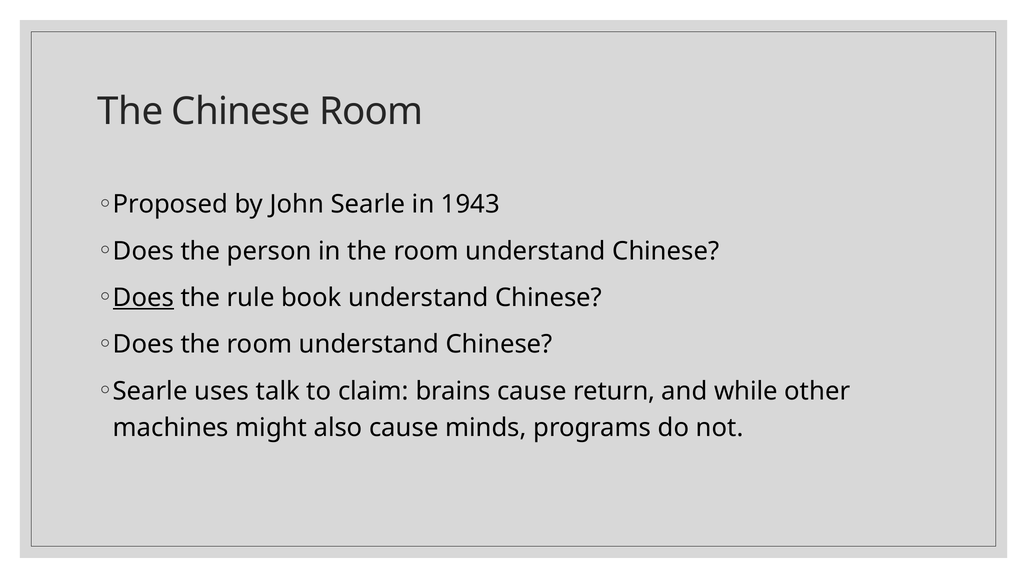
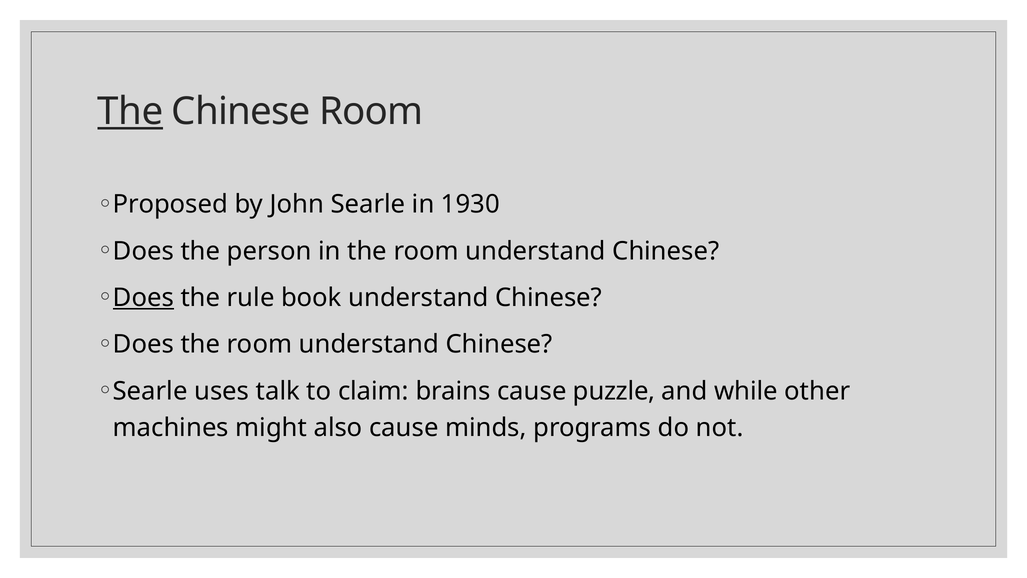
The underline: none -> present (130, 112)
1943: 1943 -> 1930 (470, 204)
return: return -> puzzle (614, 391)
